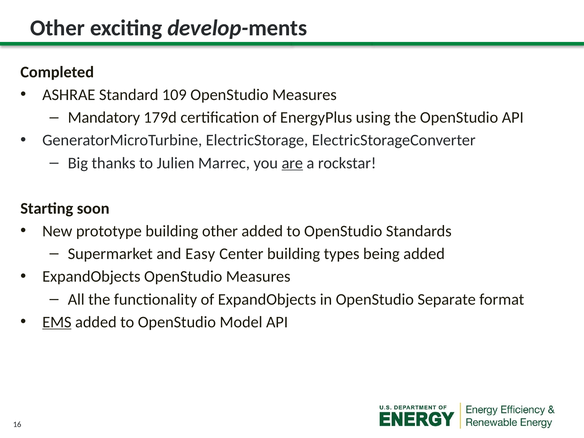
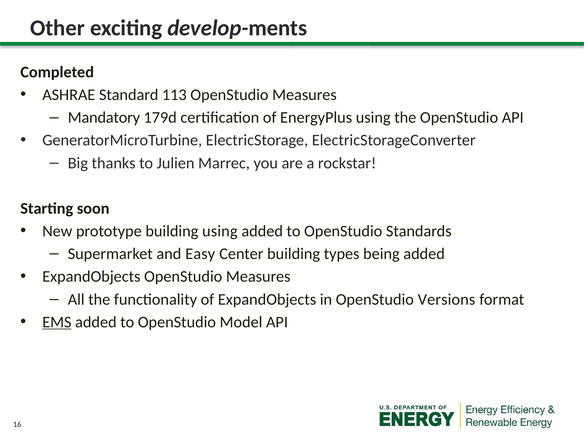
109: 109 -> 113 (174, 95)
are underline: present -> none (292, 163)
building other: other -> using (220, 231)
Separate: Separate -> Versions (447, 299)
